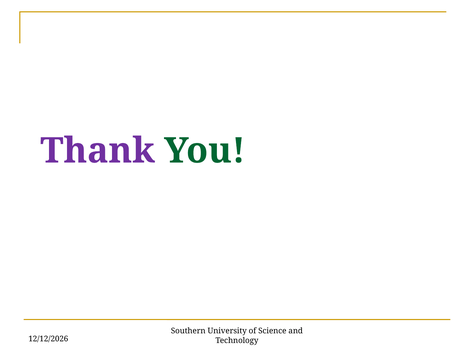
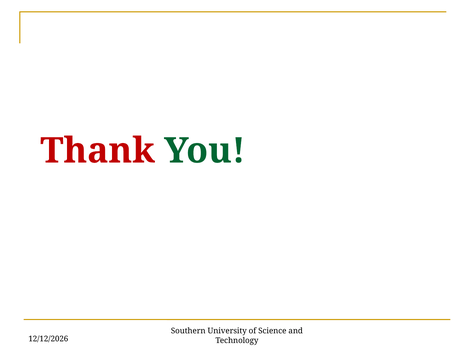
Thank colour: purple -> red (98, 151)
